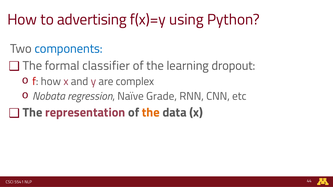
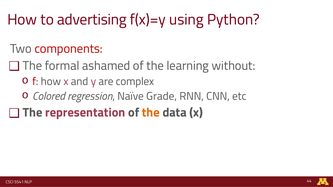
components colour: blue -> red (69, 49)
classifier: classifier -> ashamed (106, 66)
dropout: dropout -> without (233, 66)
Nobata: Nobata -> Colored (49, 96)
